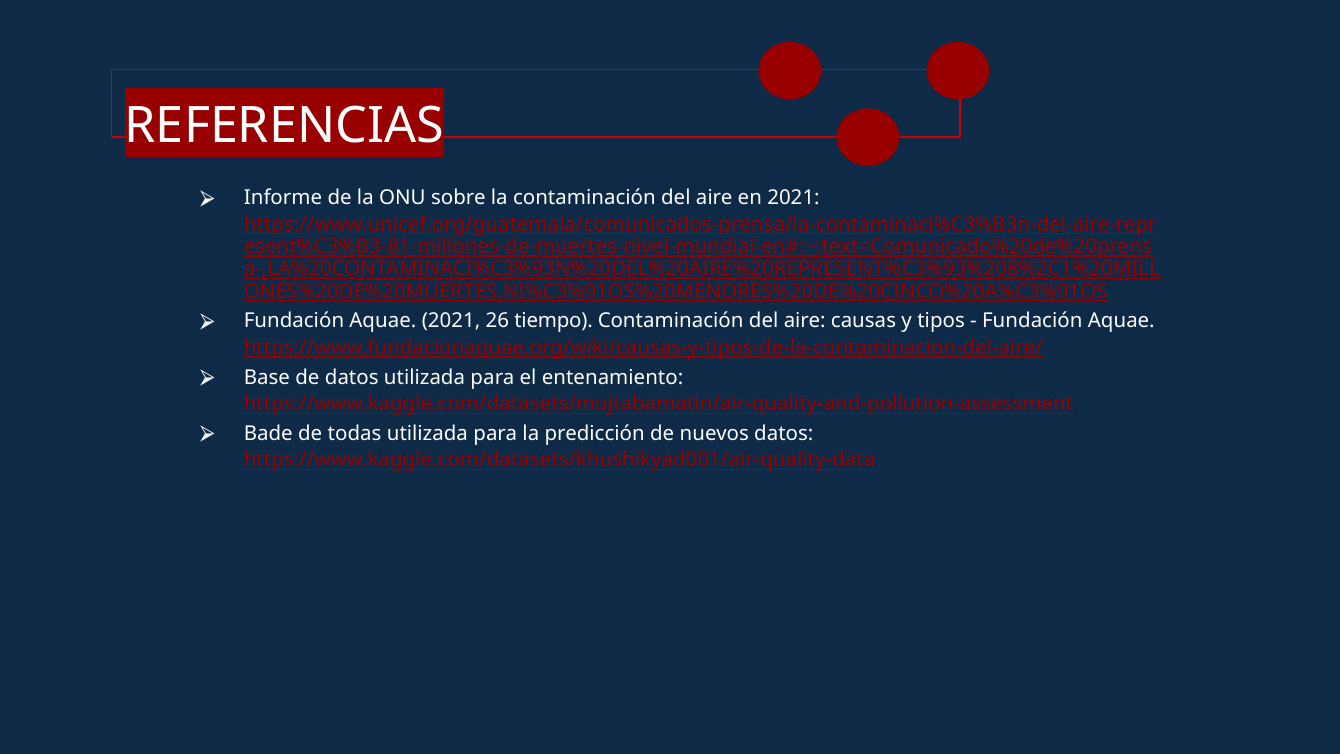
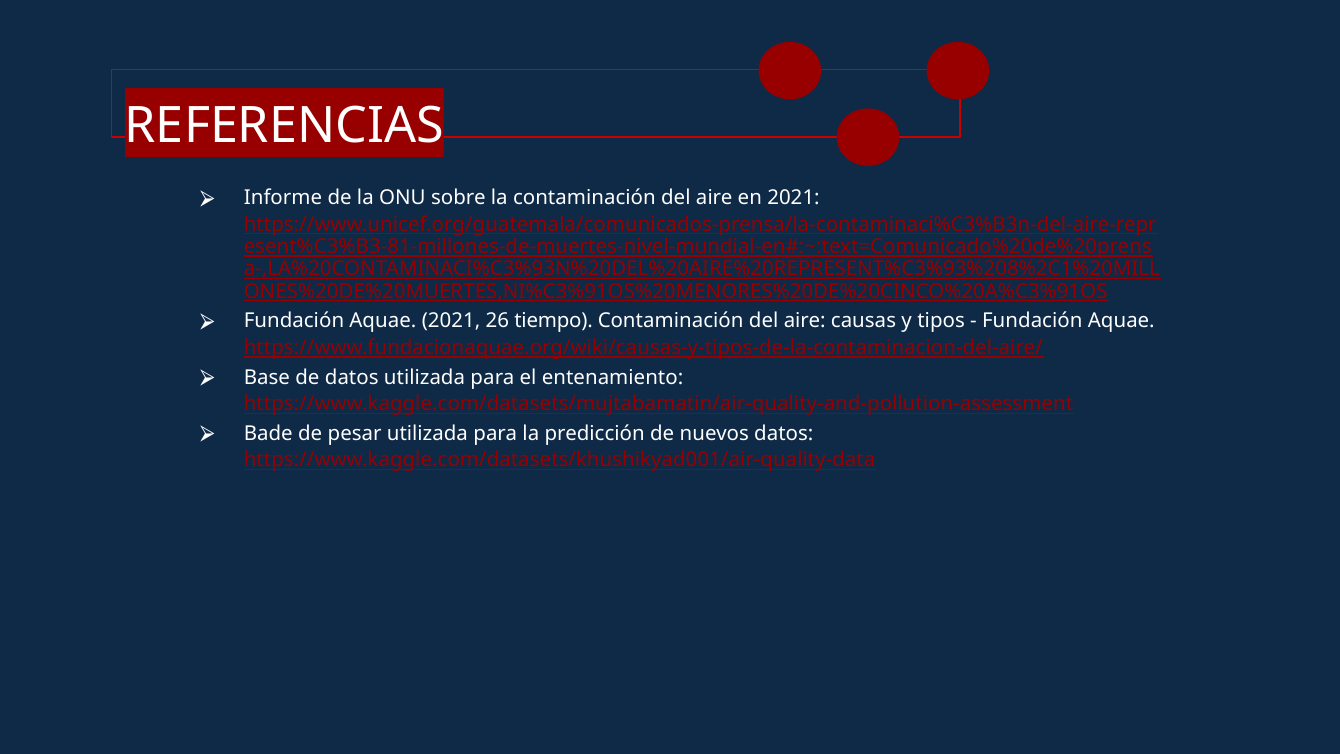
todas: todas -> pesar (355, 433)
